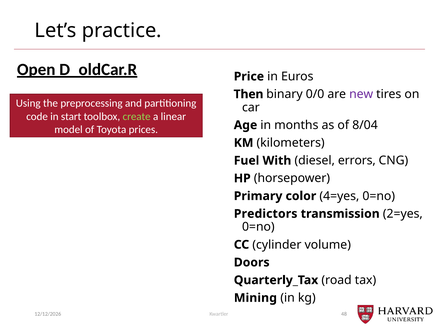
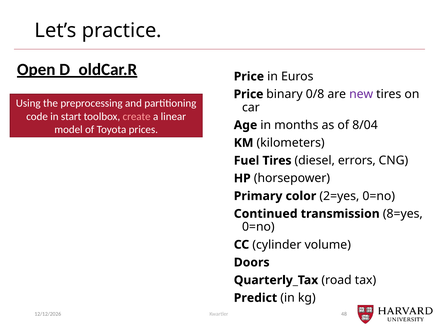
Then: Then -> Price (249, 94)
0/0: 0/0 -> 0/8 (315, 94)
create colour: light green -> pink (137, 116)
Fuel With: With -> Tires (277, 161)
4=yes: 4=yes -> 2=yes (339, 196)
Predictors: Predictors -> Continued (266, 214)
2=yes: 2=yes -> 8=yes (403, 214)
Mining: Mining -> Predict (255, 298)
